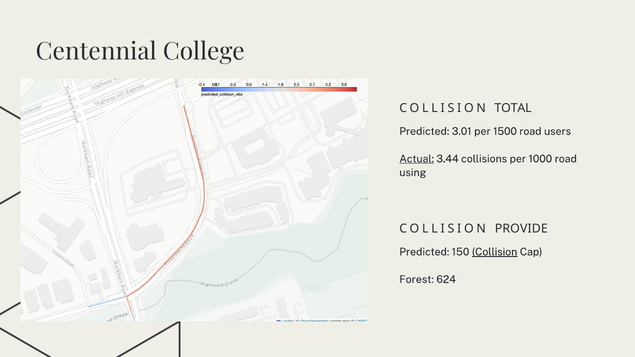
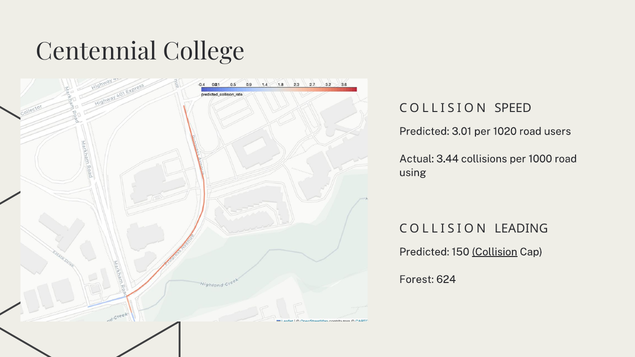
TOTAL: TOTAL -> SPEED (513, 108)
1500: 1500 -> 1020 (505, 131)
Actual underline: present -> none (417, 159)
PROVIDE: PROVIDE -> LEADING (521, 229)
